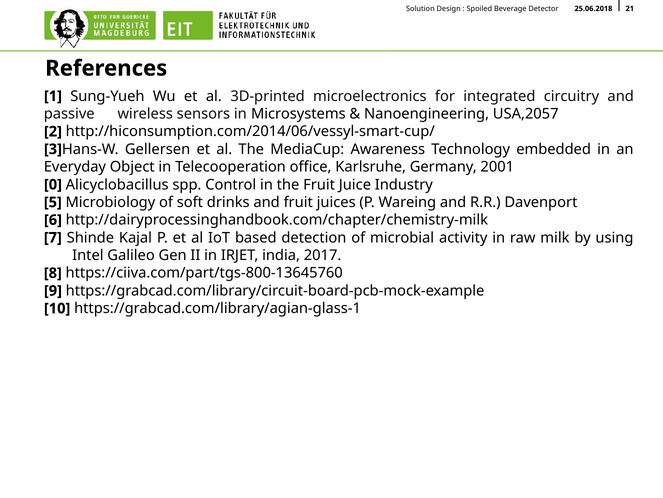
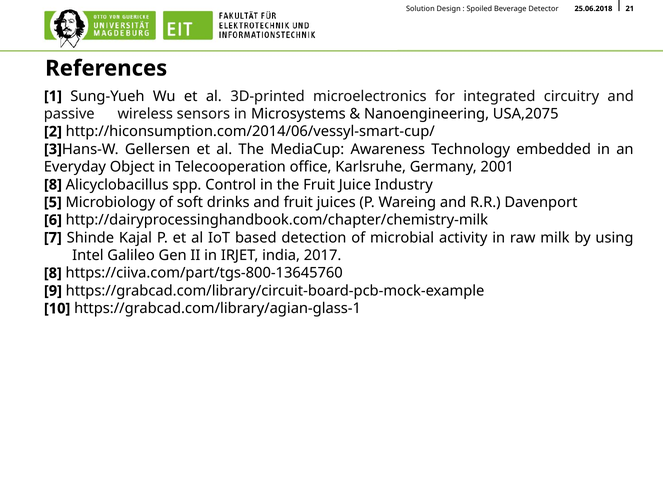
USA,2057: USA,2057 -> USA,2075 (526, 114)
0: 0 -> 8 (53, 184)
